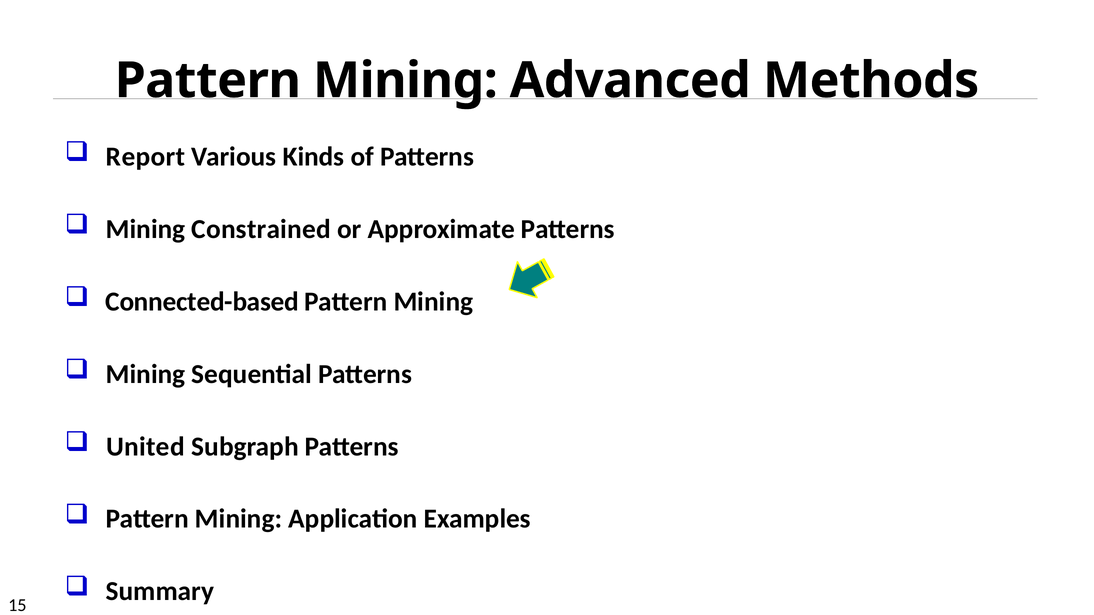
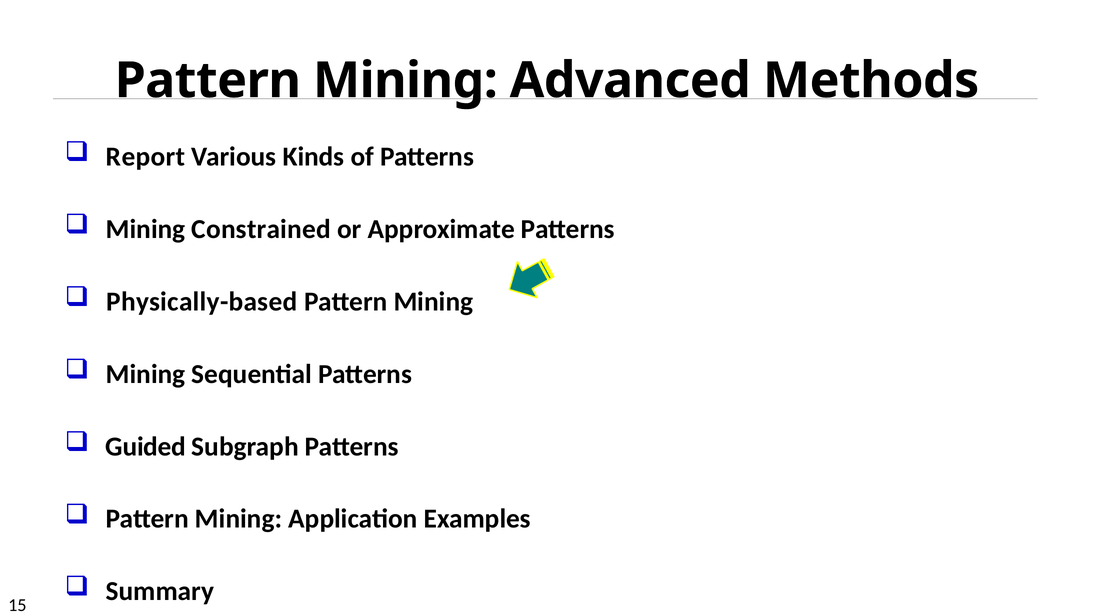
Connected-based: Connected-based -> Physically-based (202, 302)
United: United -> Guided (146, 447)
